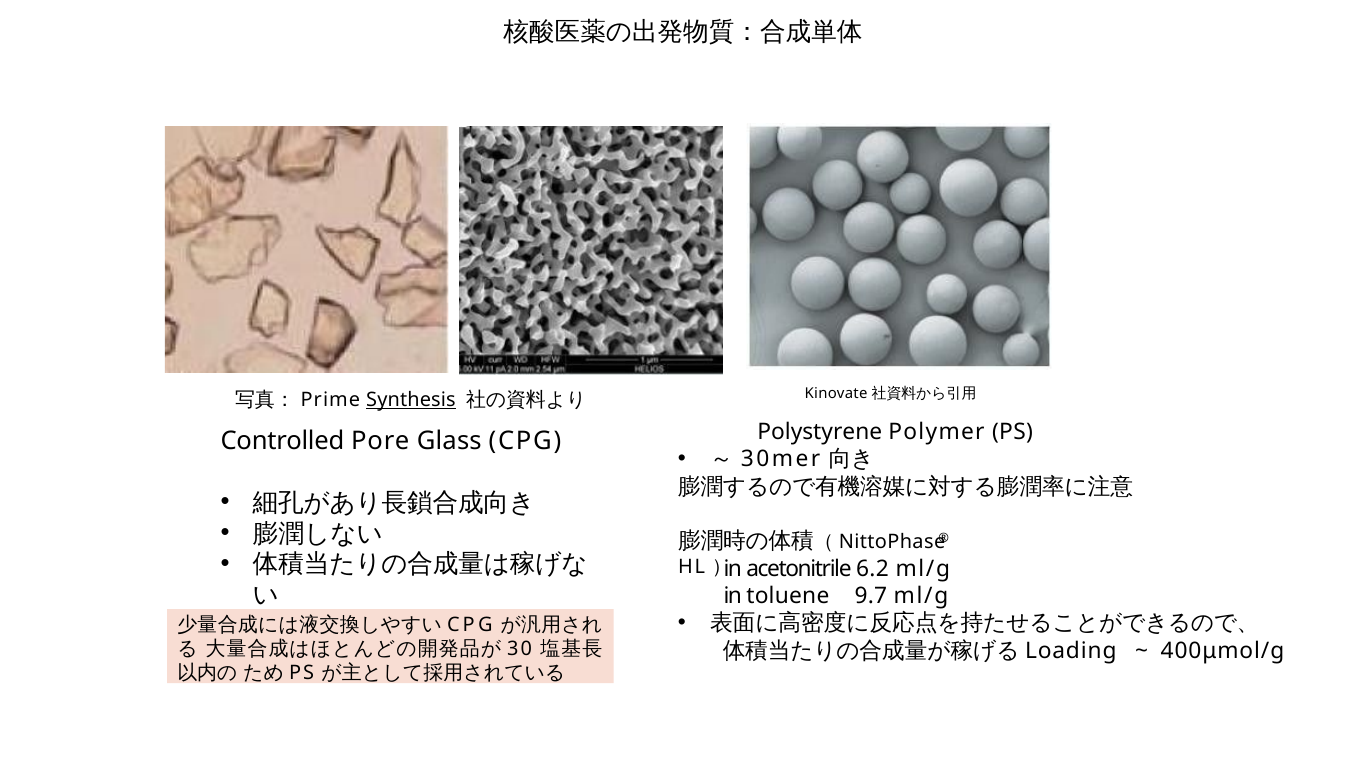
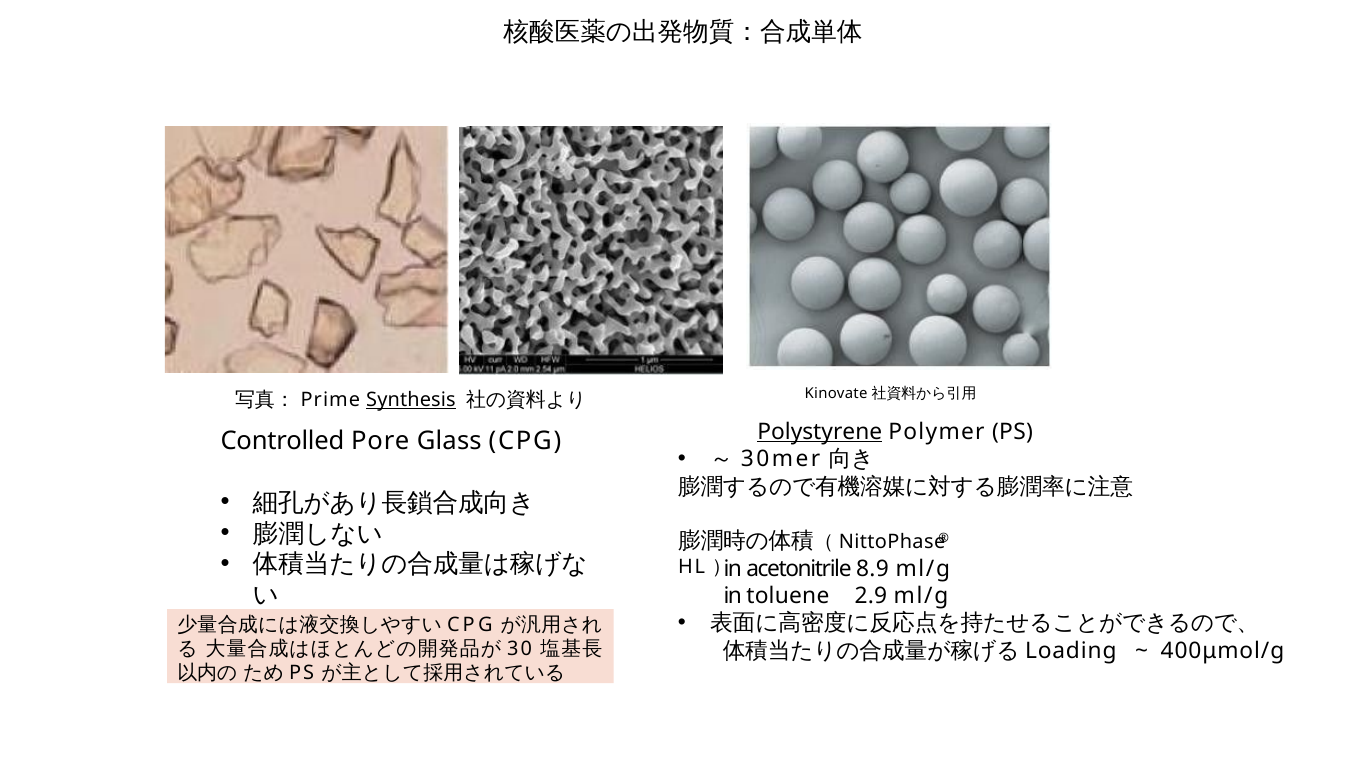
Polystyrene underline: none -> present (820, 431)
6.2: 6.2 -> 8.9 (872, 568)
9.7: 9.7 -> 2.9 (871, 595)
